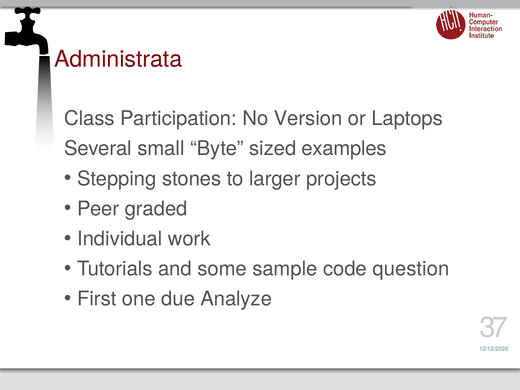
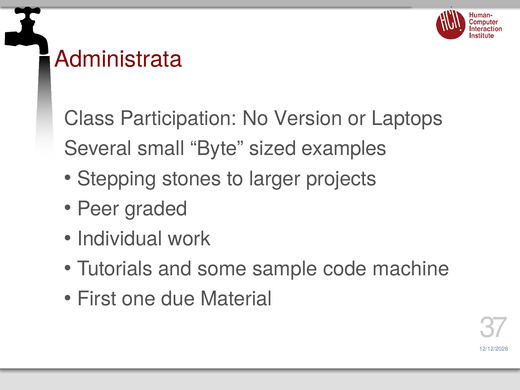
question: question -> machine (411, 269)
Analyze: Analyze -> Material (236, 299)
